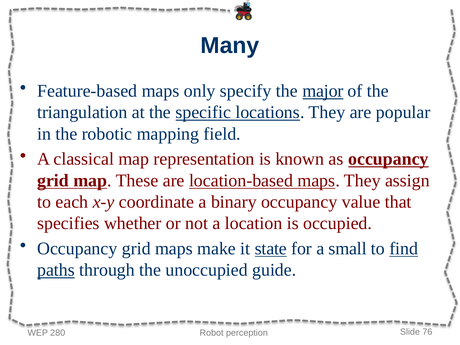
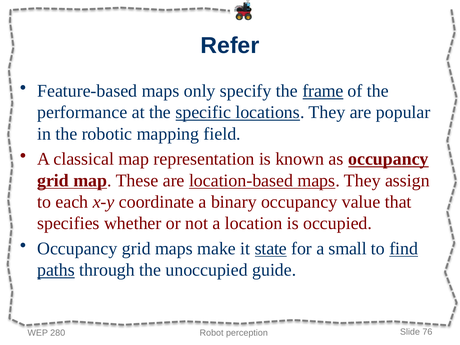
Many: Many -> Refer (230, 46)
major: major -> frame (323, 91)
triangulation: triangulation -> performance (82, 112)
